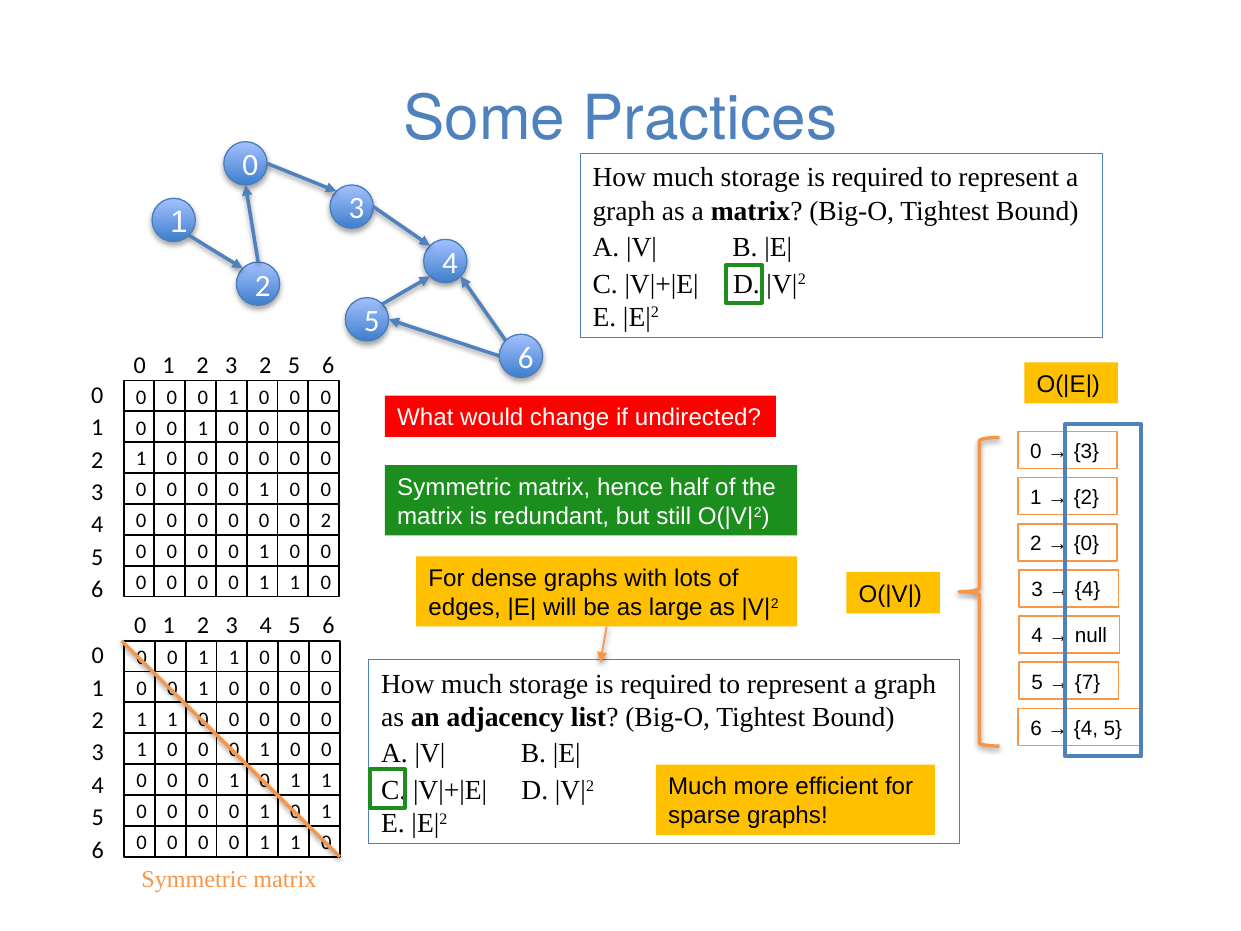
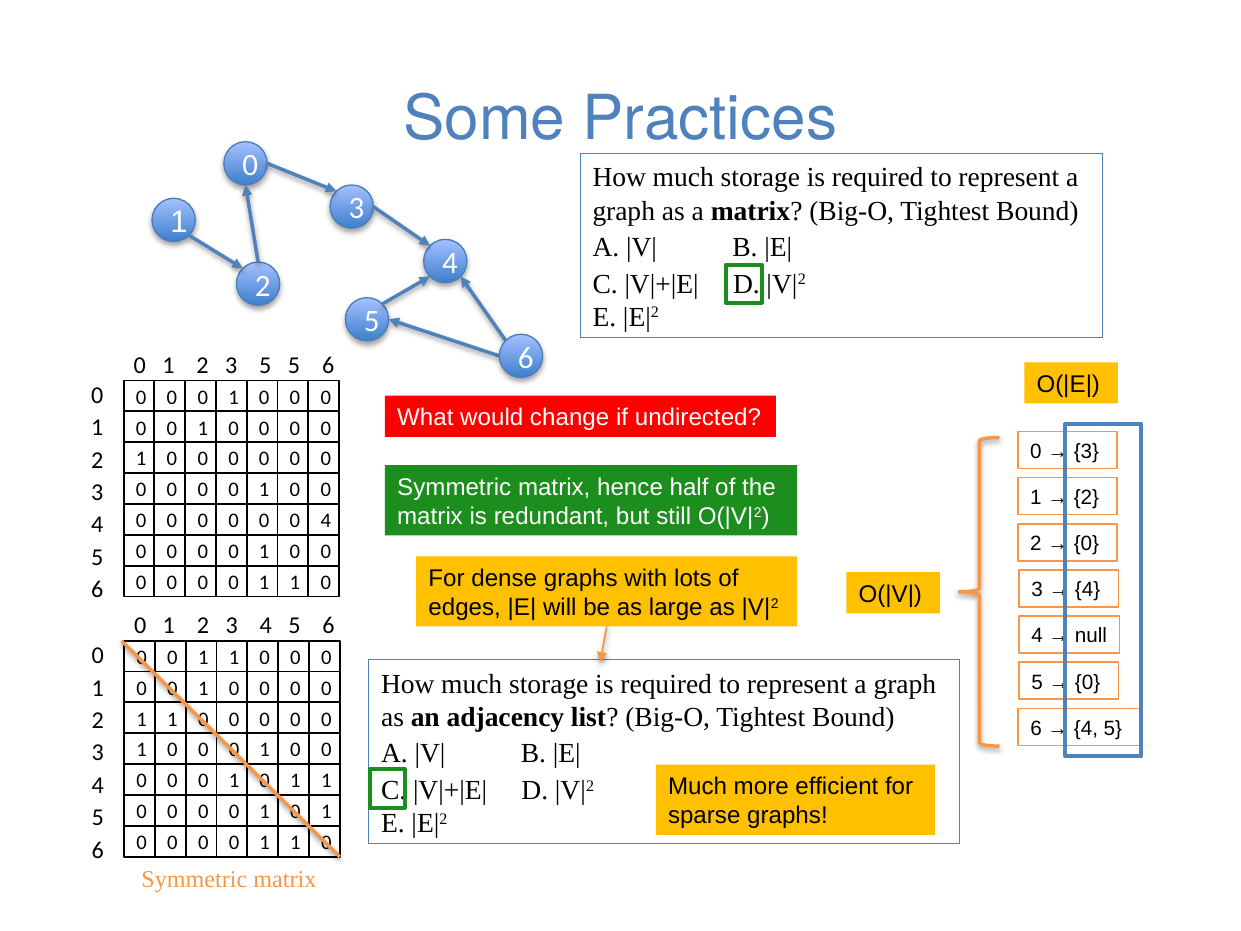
3 2: 2 -> 5 (265, 365)
0 2: 2 -> 4 (326, 521)
7: 7 -> 0 (1088, 682)
